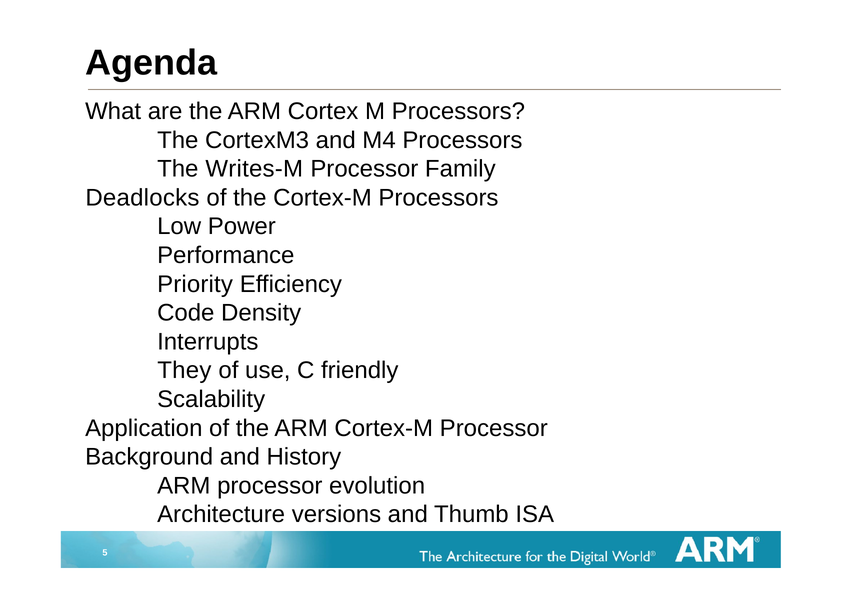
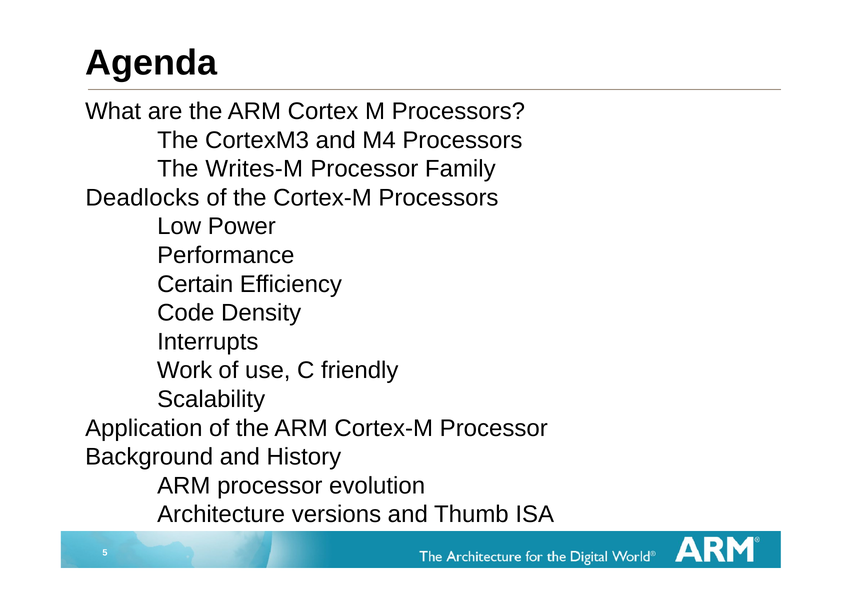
Priority: Priority -> Certain (195, 284)
They: They -> Work (185, 371)
